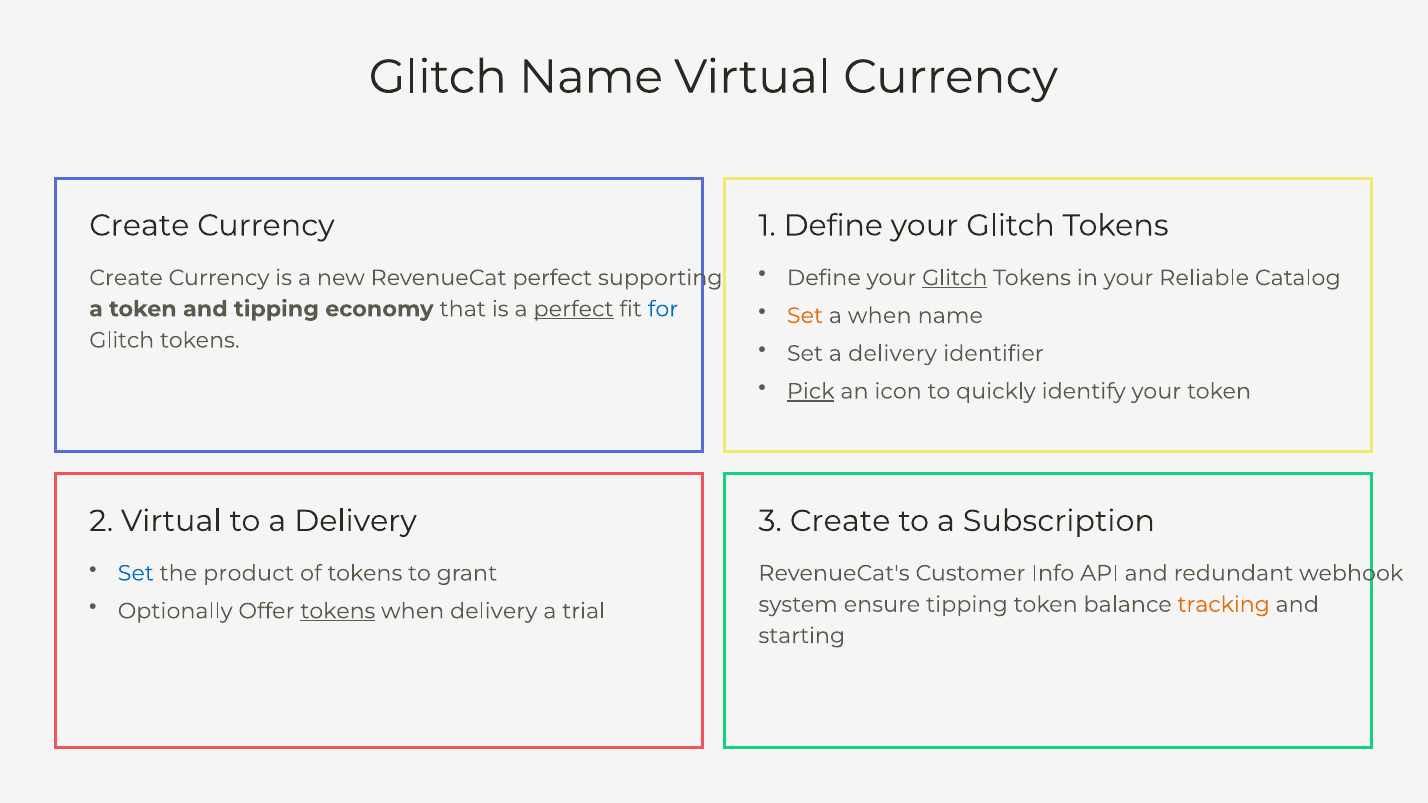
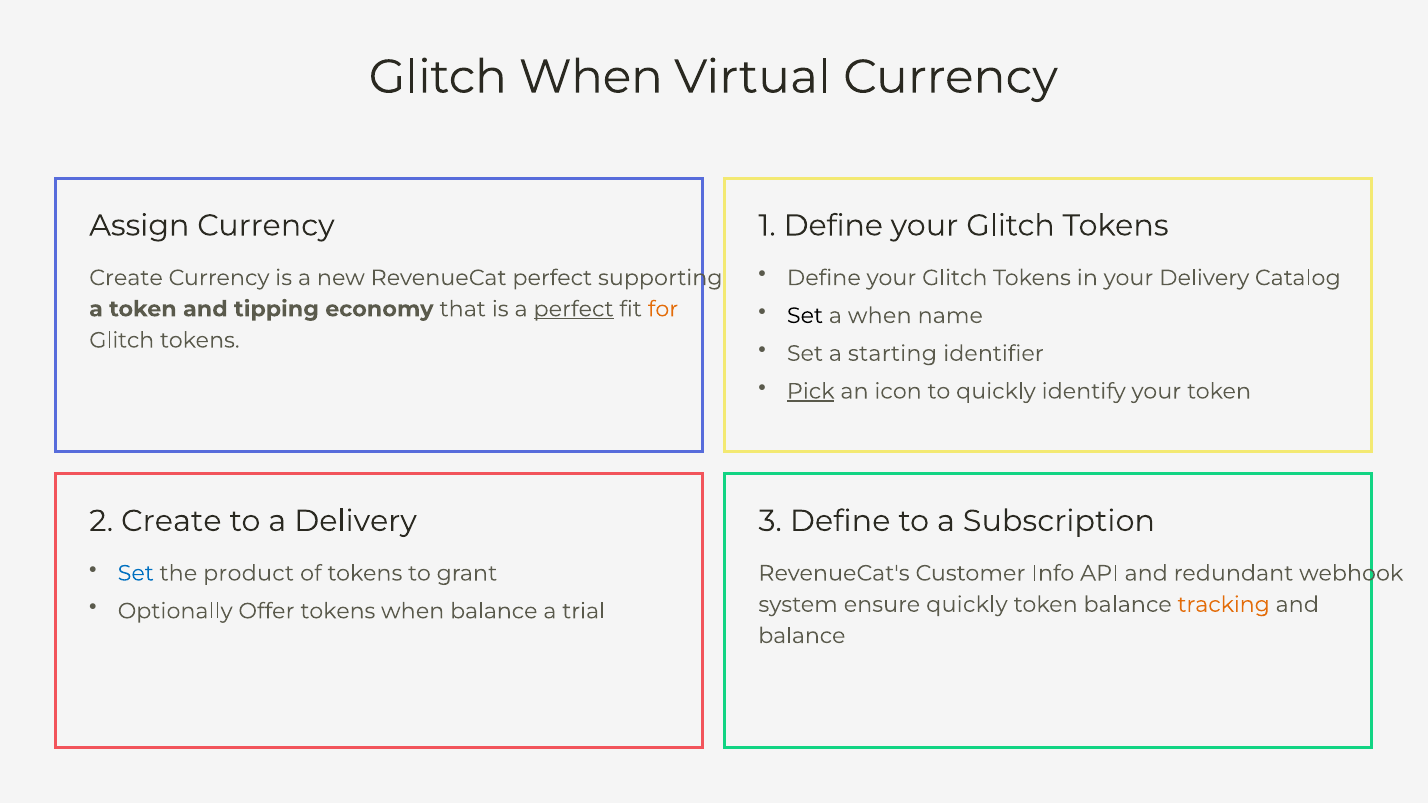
Glitch Name: Name -> When (591, 77)
Create: Create -> Assign (139, 226)
Glitch underline: present -> none (955, 278)
your Reliable: Reliable -> Delivery (1204, 278)
Set colour: orange -> black (805, 316)
for colour: blue -> orange (663, 309)
Set a delivery: delivery -> starting (892, 354)
2 Virtual: Virtual -> Create (171, 521)
3 Create: Create -> Define (840, 521)
tokens underline: present -> none (338, 611)
when delivery: delivery -> balance (494, 611)
ensure tipping: tipping -> quickly (967, 605)
starting: starting -> balance (802, 636)
